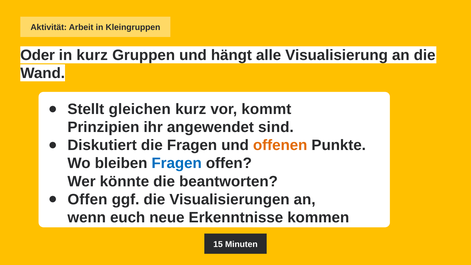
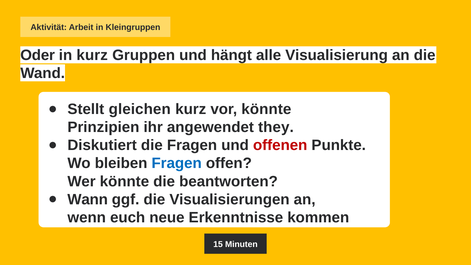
vor kommt: kommt -> könnte (266, 109)
sind: sind -> they (276, 127)
offenen colour: orange -> red (280, 145)
Offen: Offen -> Wann (88, 199)
